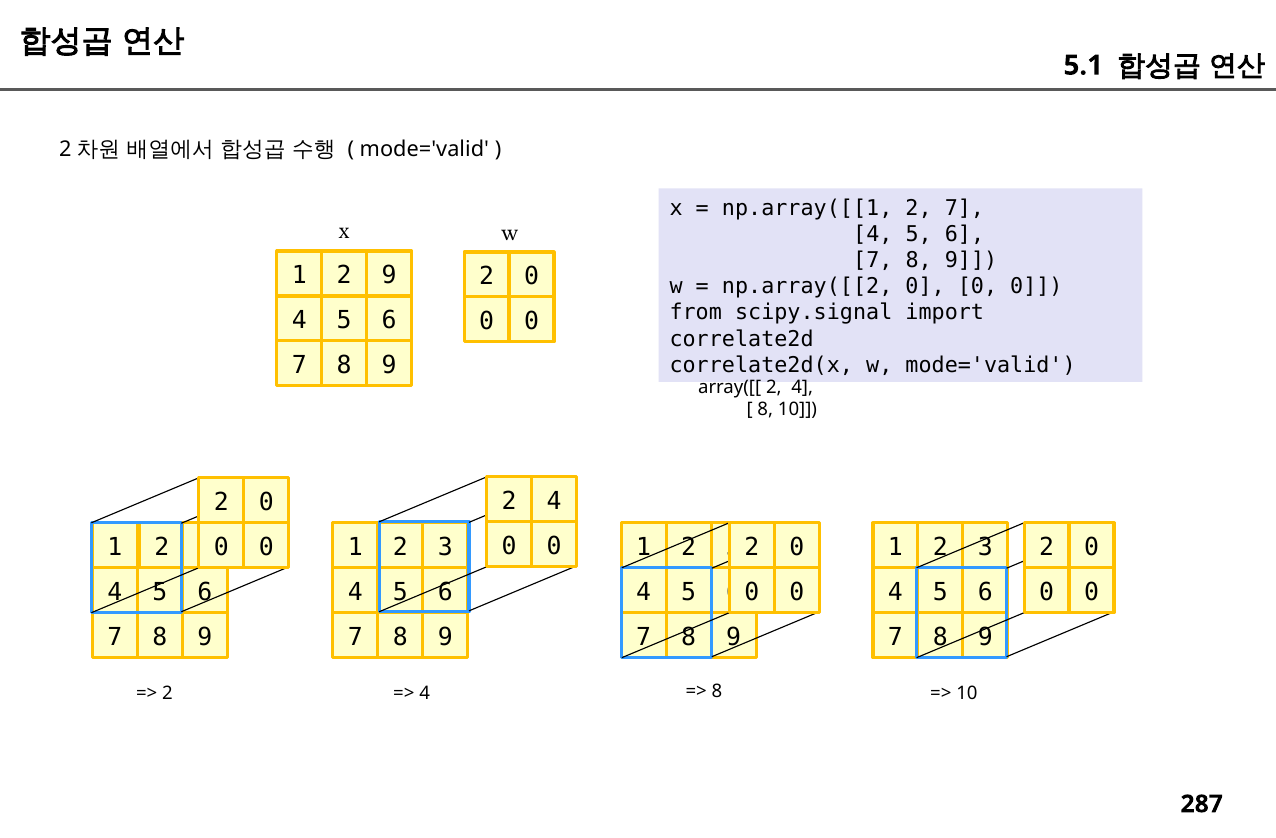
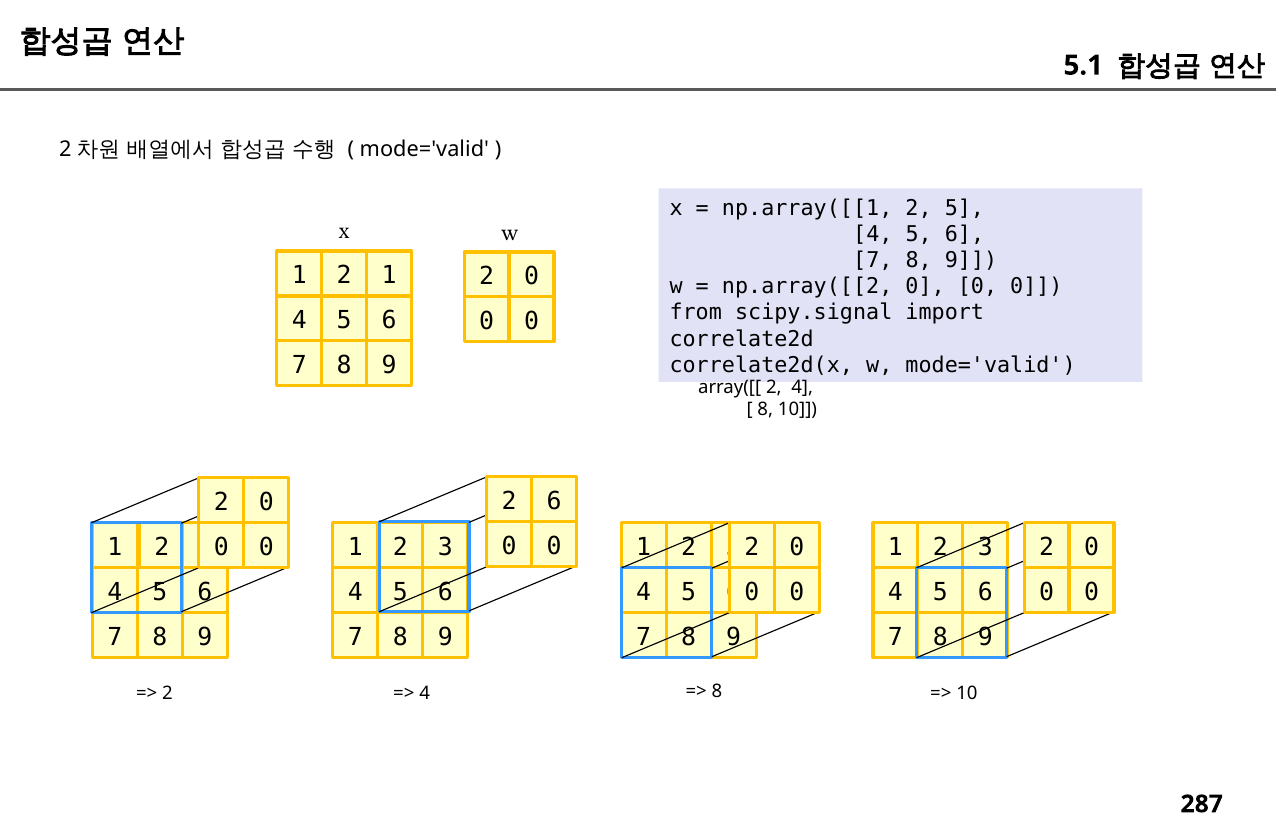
2 7: 7 -> 5 (964, 208)
9: 9 -> 1 (389, 275)
4: 4 -> 6 (554, 501)
